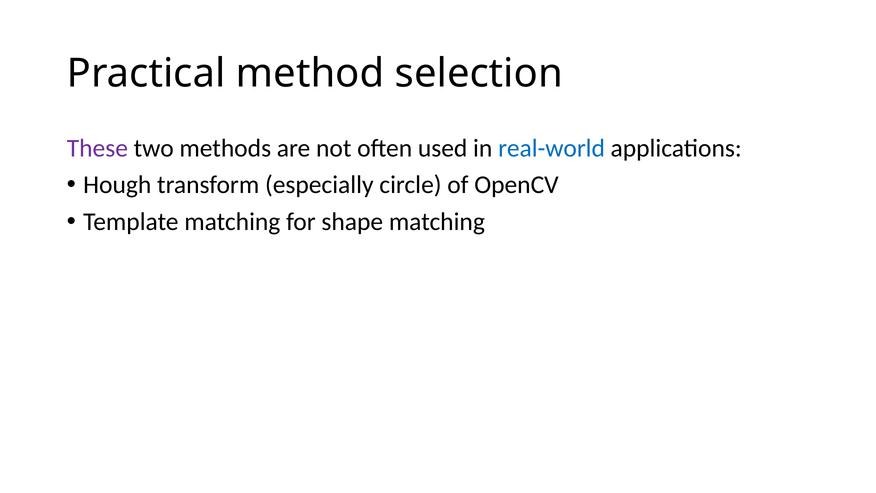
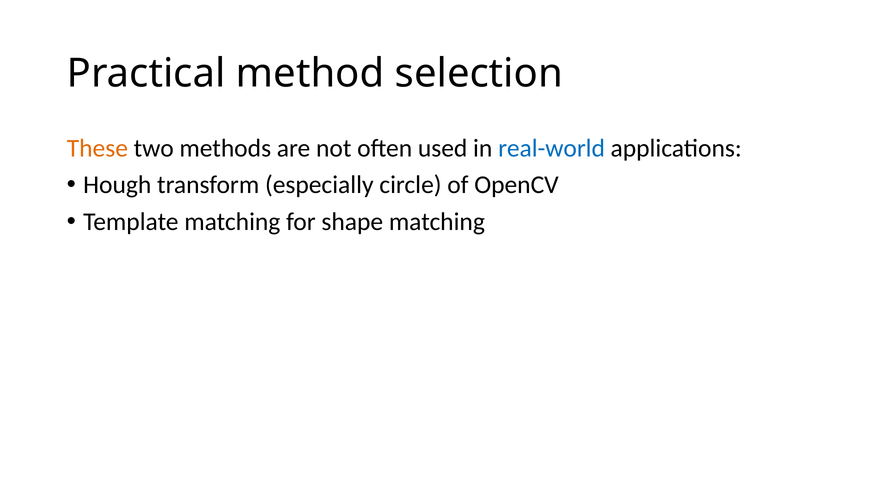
These colour: purple -> orange (97, 148)
